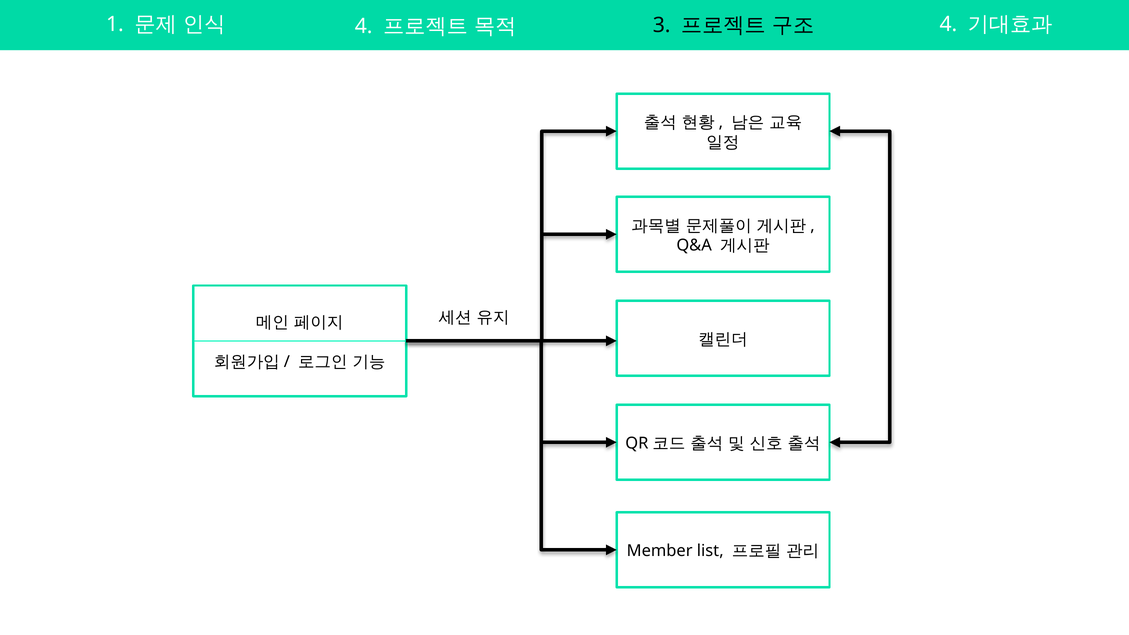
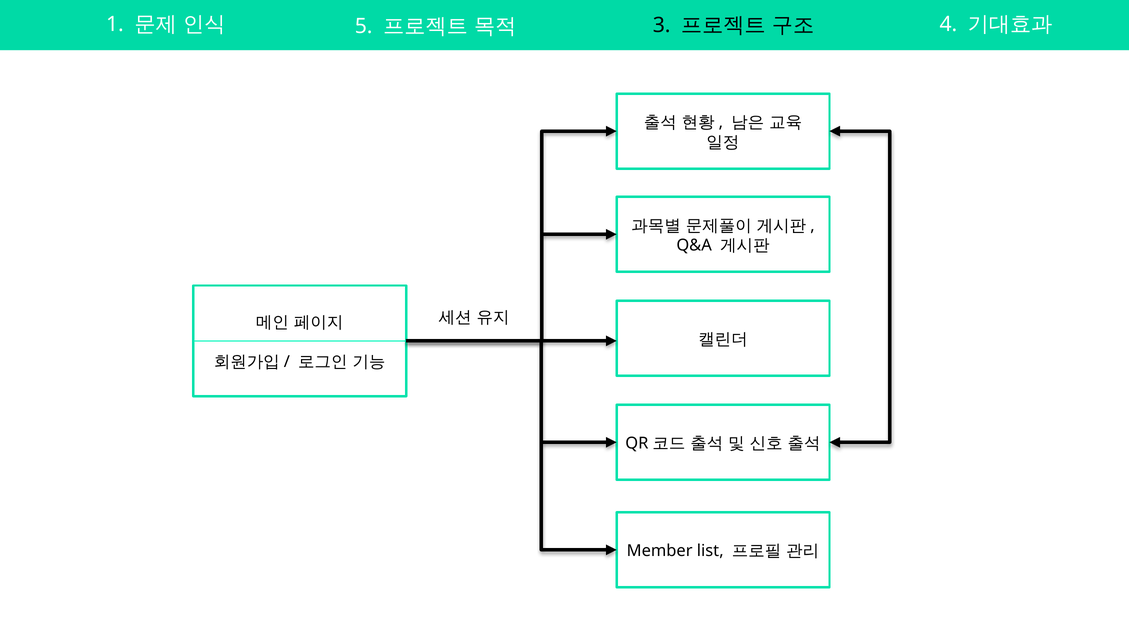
4: 4 -> 5 (364, 26)
